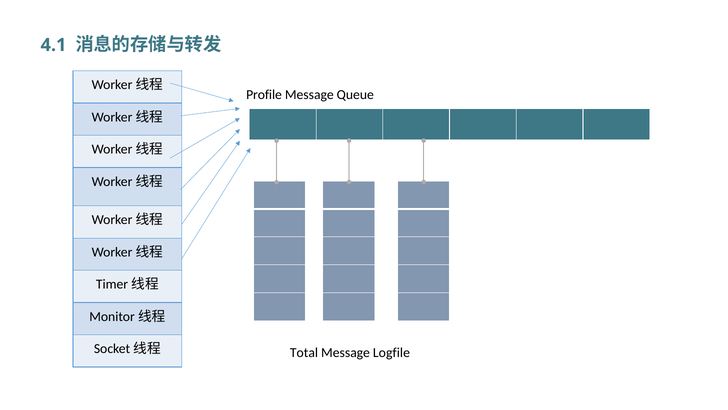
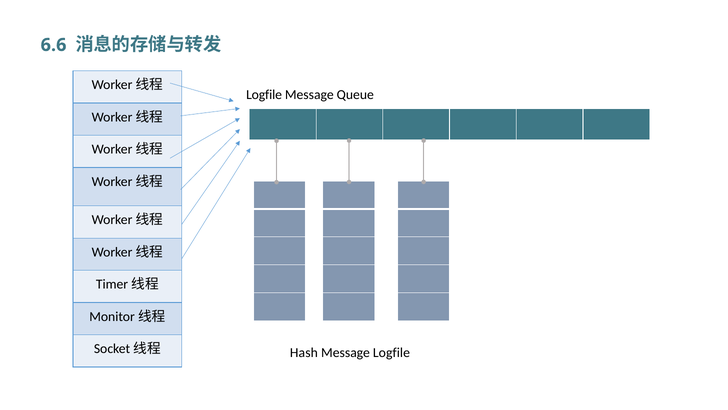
4.1: 4.1 -> 6.6 (54, 45)
Profile: Profile -> Logfile (264, 95)
Total: Total -> Hash (304, 352)
